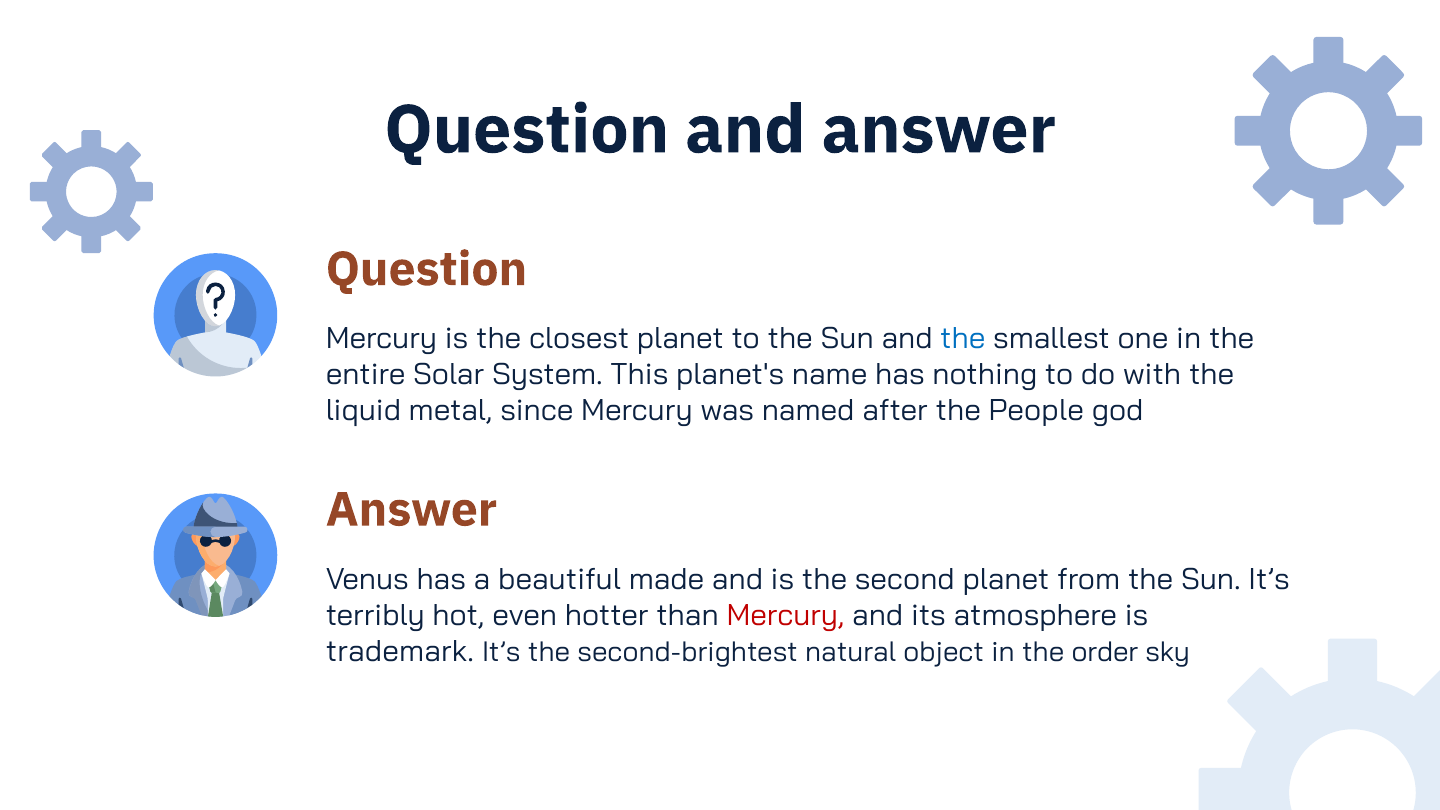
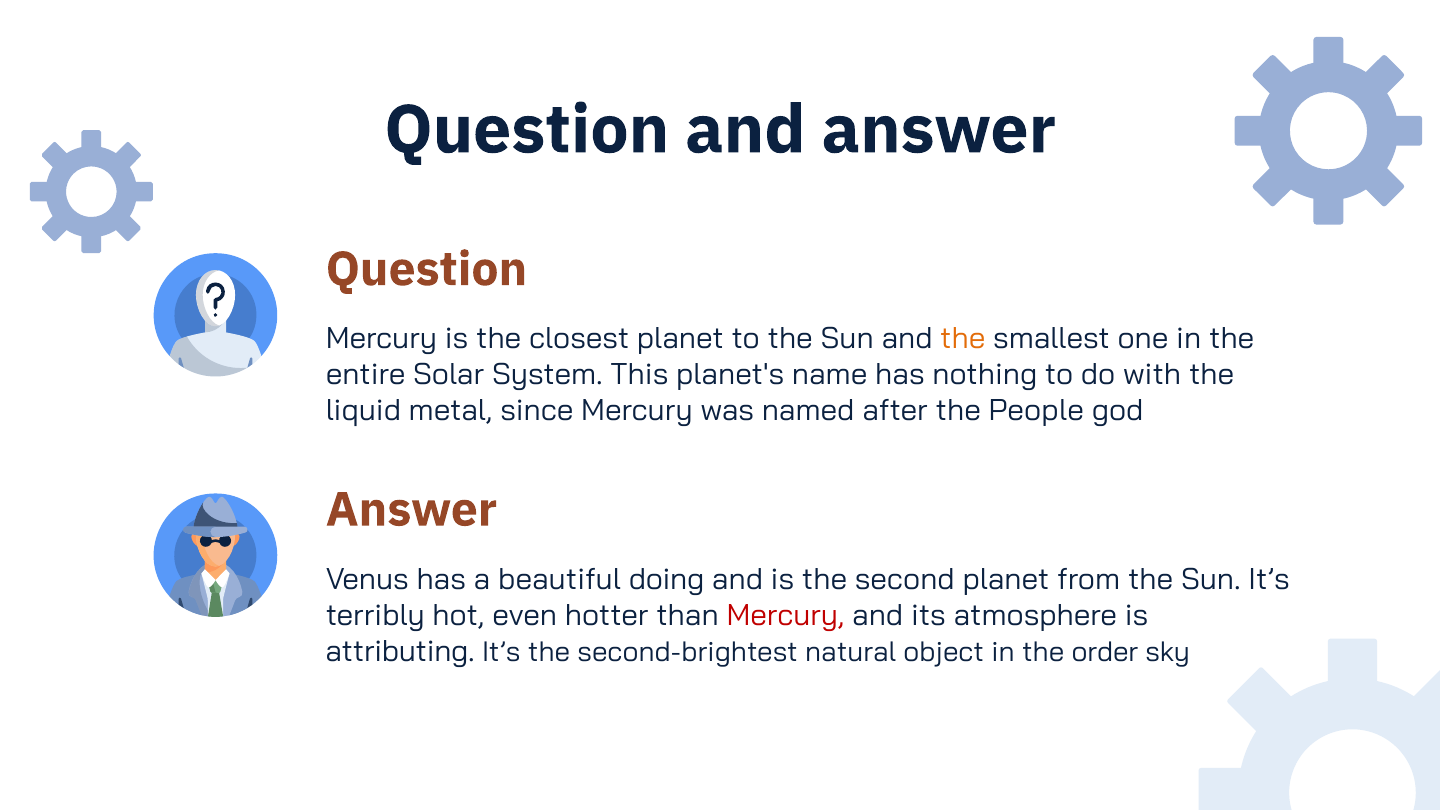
the colour: blue -> orange (963, 339)
made: made -> doing (667, 579)
trademark: trademark -> attributing (400, 651)
